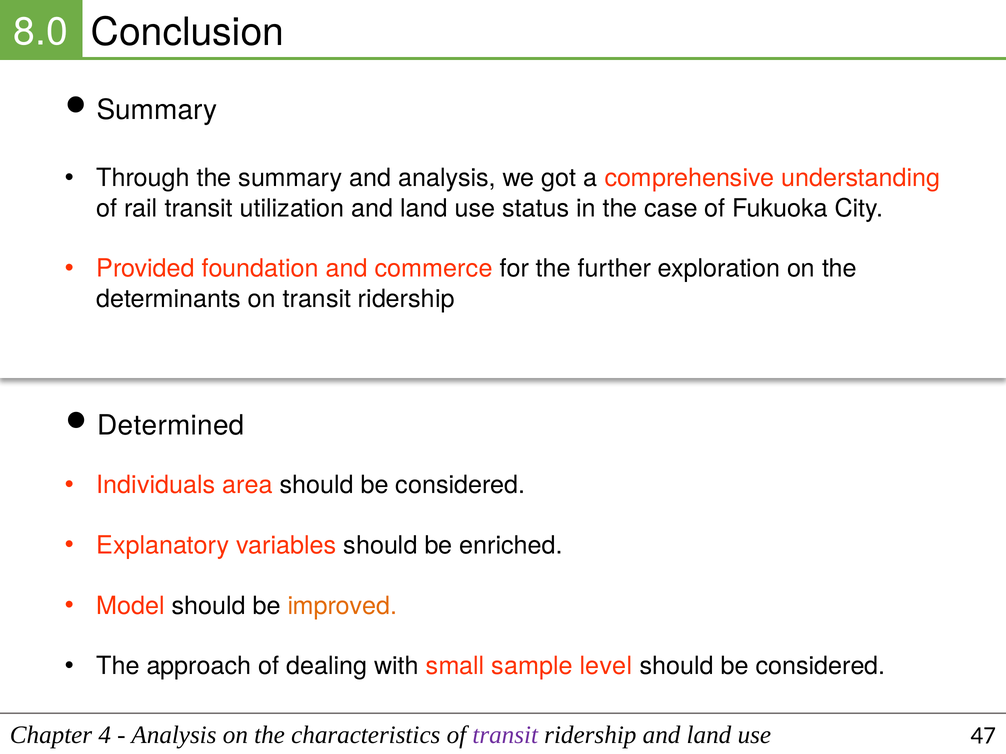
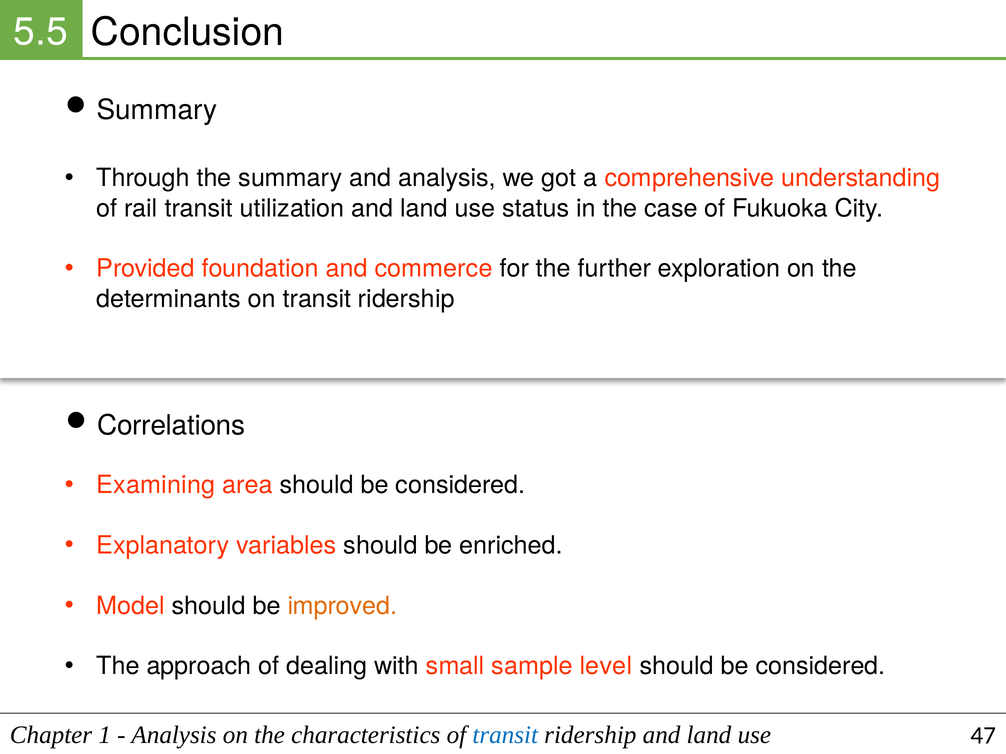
8.0: 8.0 -> 5.5 (41, 32)
Determined: Determined -> Correlations (171, 426)
Individuals: Individuals -> Examining (156, 485)
4: 4 -> 1 (105, 736)
transit colour: purple -> blue (505, 736)
